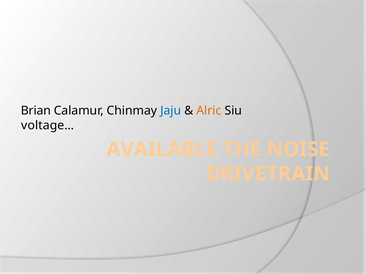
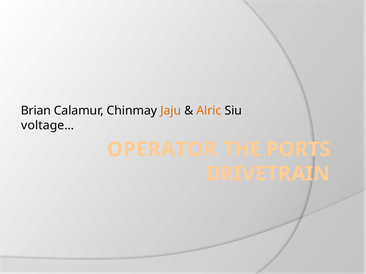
Jaju colour: blue -> orange (171, 111)
AVAILABLE: AVAILABLE -> OPERATOR (162, 150)
NOISE: NOISE -> PORTS (298, 150)
